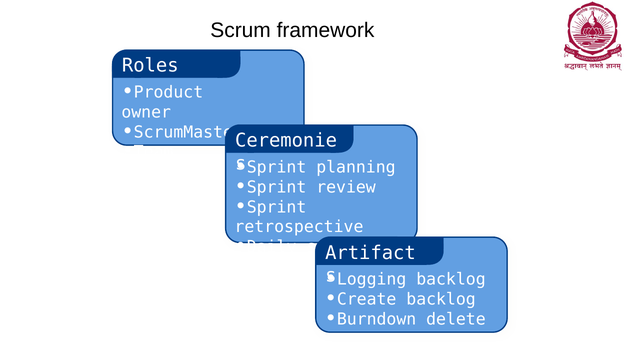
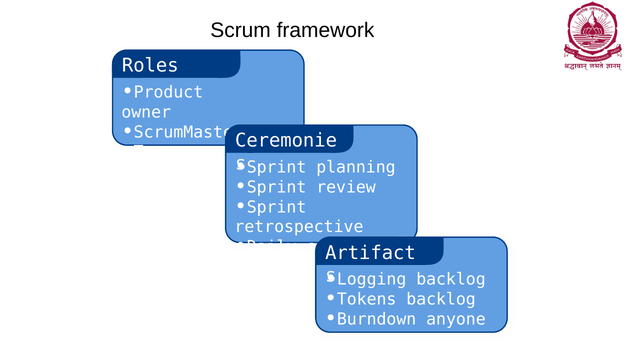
Create: Create -> Tokens (367, 299)
delete: delete -> anyone (456, 319)
